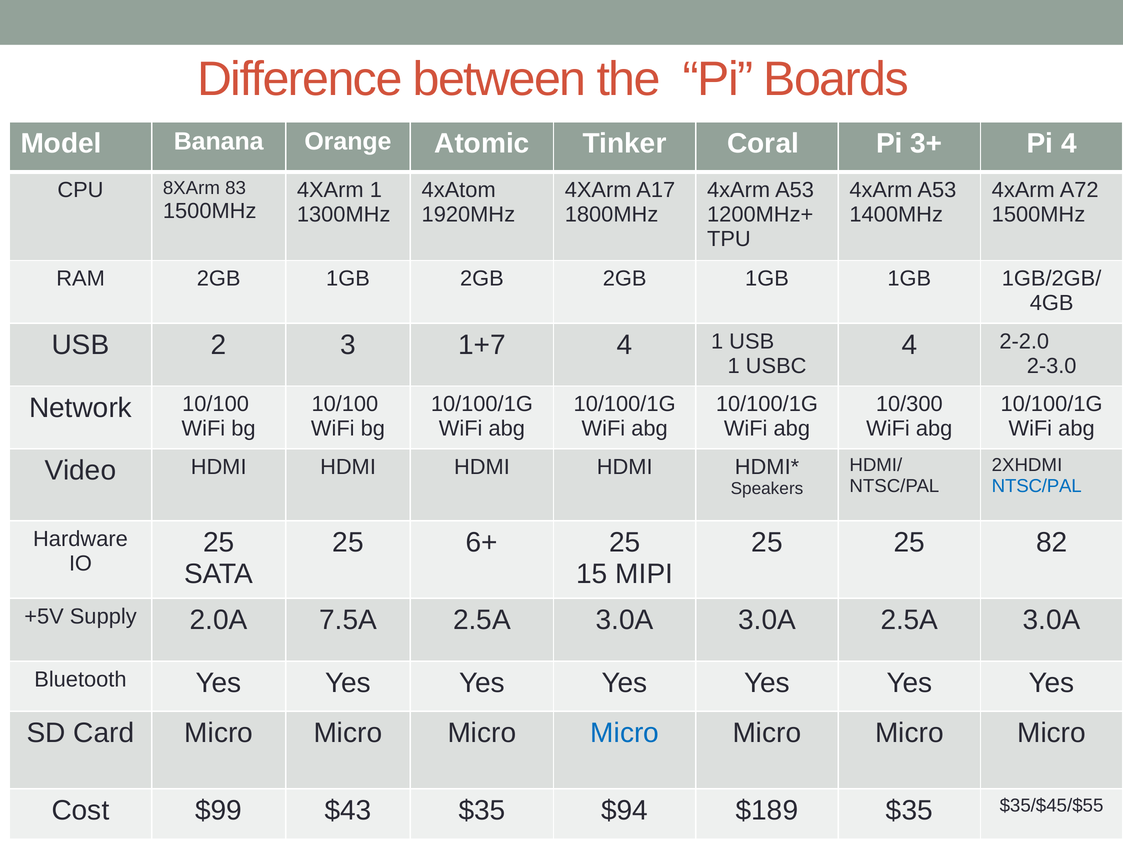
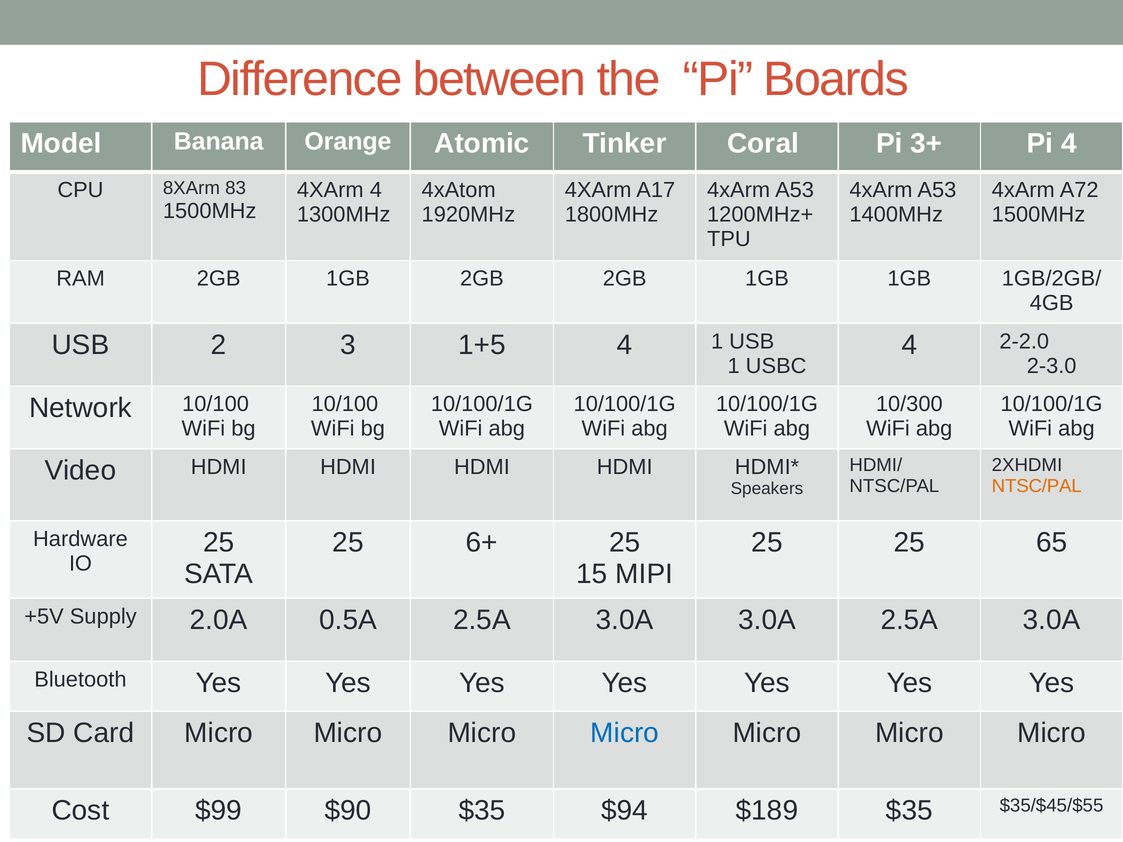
4XArm 1: 1 -> 4 (376, 190)
1+7: 1+7 -> 1+5 (482, 345)
NTSC/PAL colour: blue -> orange (1037, 486)
82: 82 -> 65 (1052, 543)
7.5A: 7.5A -> 0.5A (348, 620)
$43: $43 -> $90 (348, 811)
